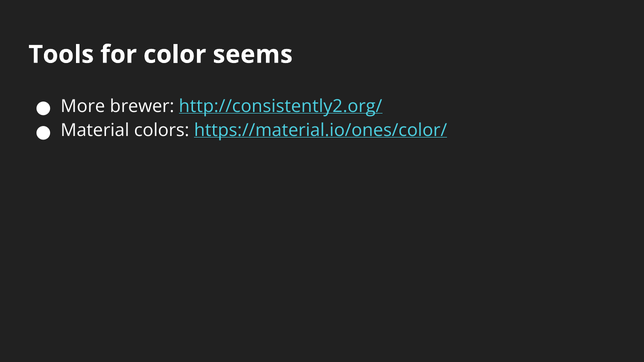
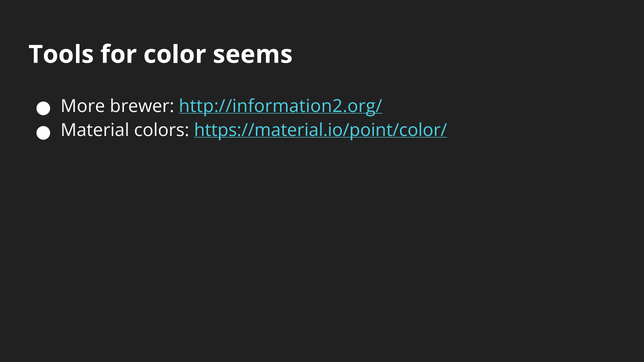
http://consistently2.org/: http://consistently2.org/ -> http://information2.org/ (281, 106)
https://material.io/ones/color/: https://material.io/ones/color/ -> https://material.io/point/color/ (321, 131)
